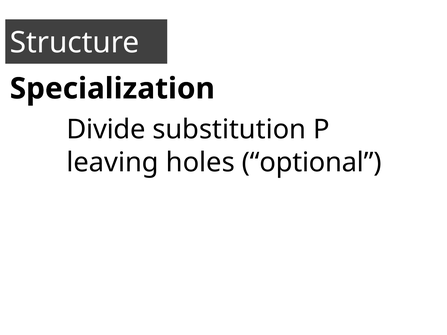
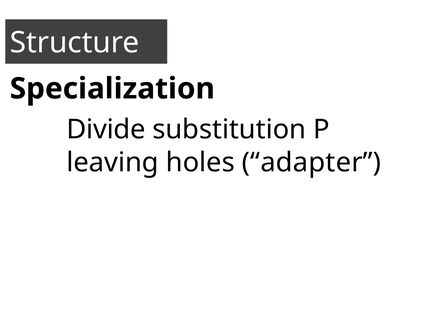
optional: optional -> adapter (312, 162)
